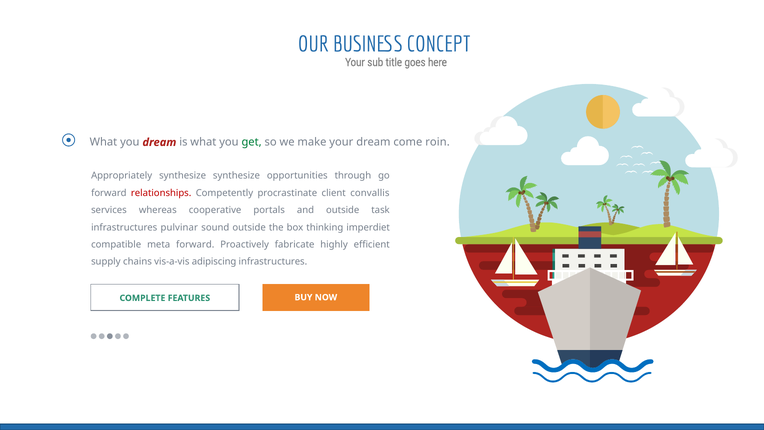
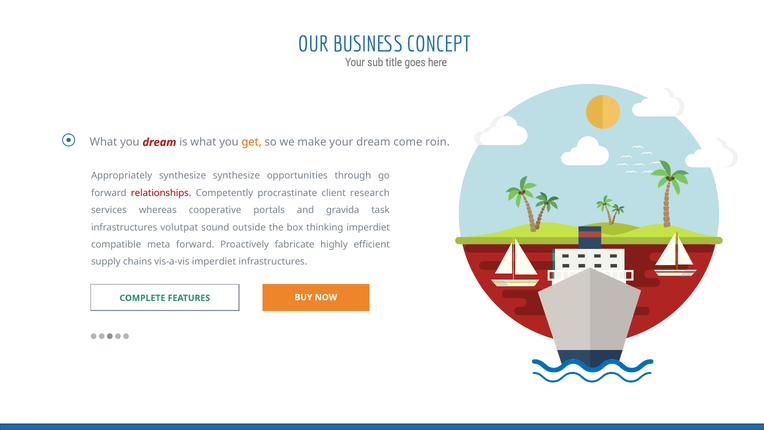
get colour: green -> orange (252, 142)
convallis: convallis -> research (370, 193)
and outside: outside -> gravida (343, 210)
pulvinar: pulvinar -> volutpat (179, 227)
vis-a-vis adipiscing: adipiscing -> imperdiet (214, 262)
